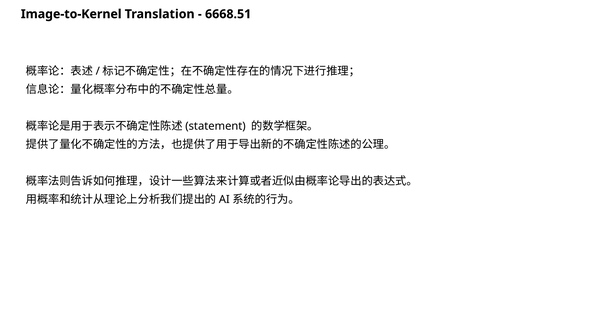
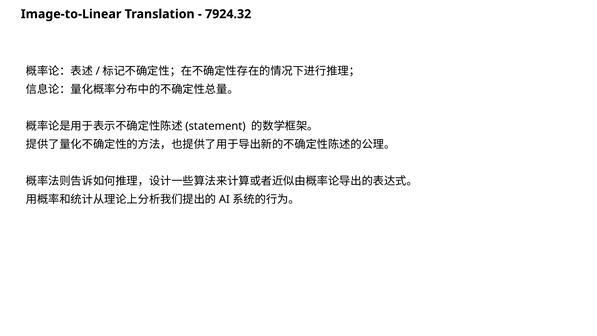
Image-to-Kernel: Image-to-Kernel -> Image-to-Linear (71, 14)
6668.51: 6668.51 -> 7924.32 (228, 14)
